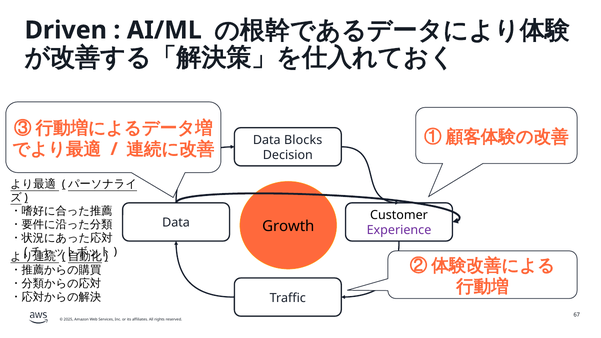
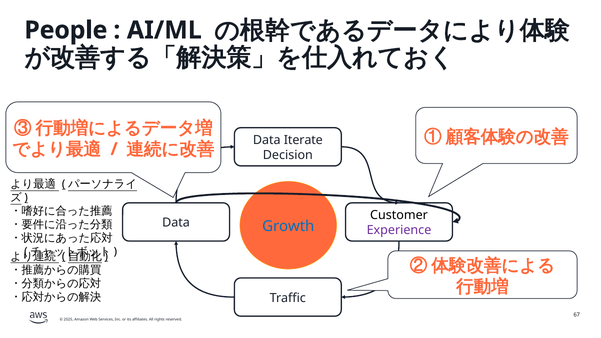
Driven: Driven -> People (66, 30)
Blocks: Blocks -> Iterate (303, 140)
Growth colour: black -> blue (288, 226)
